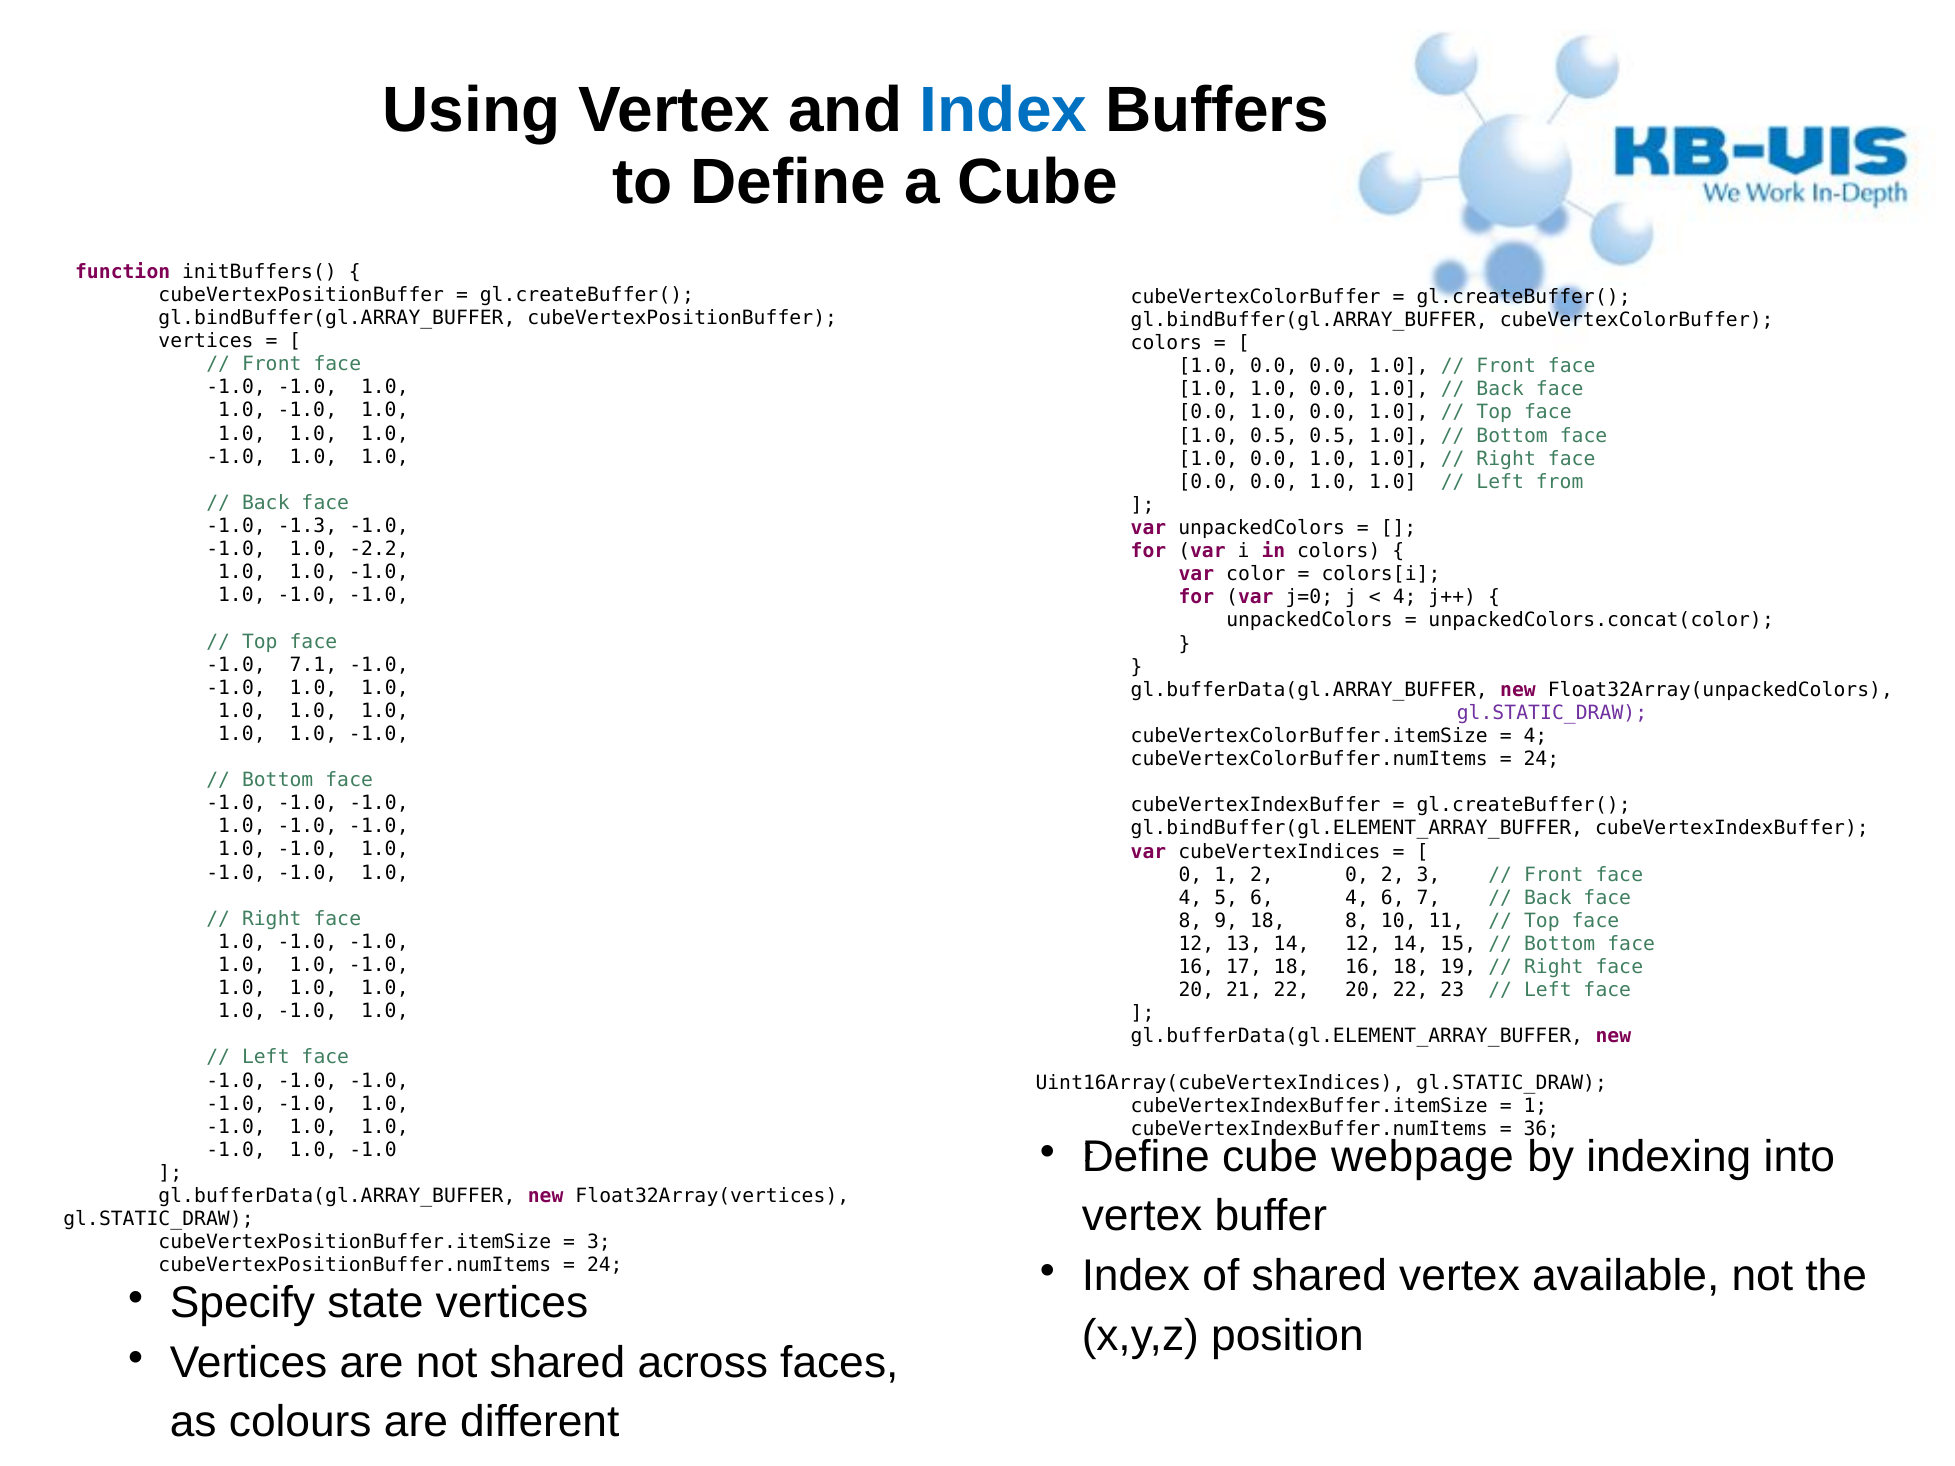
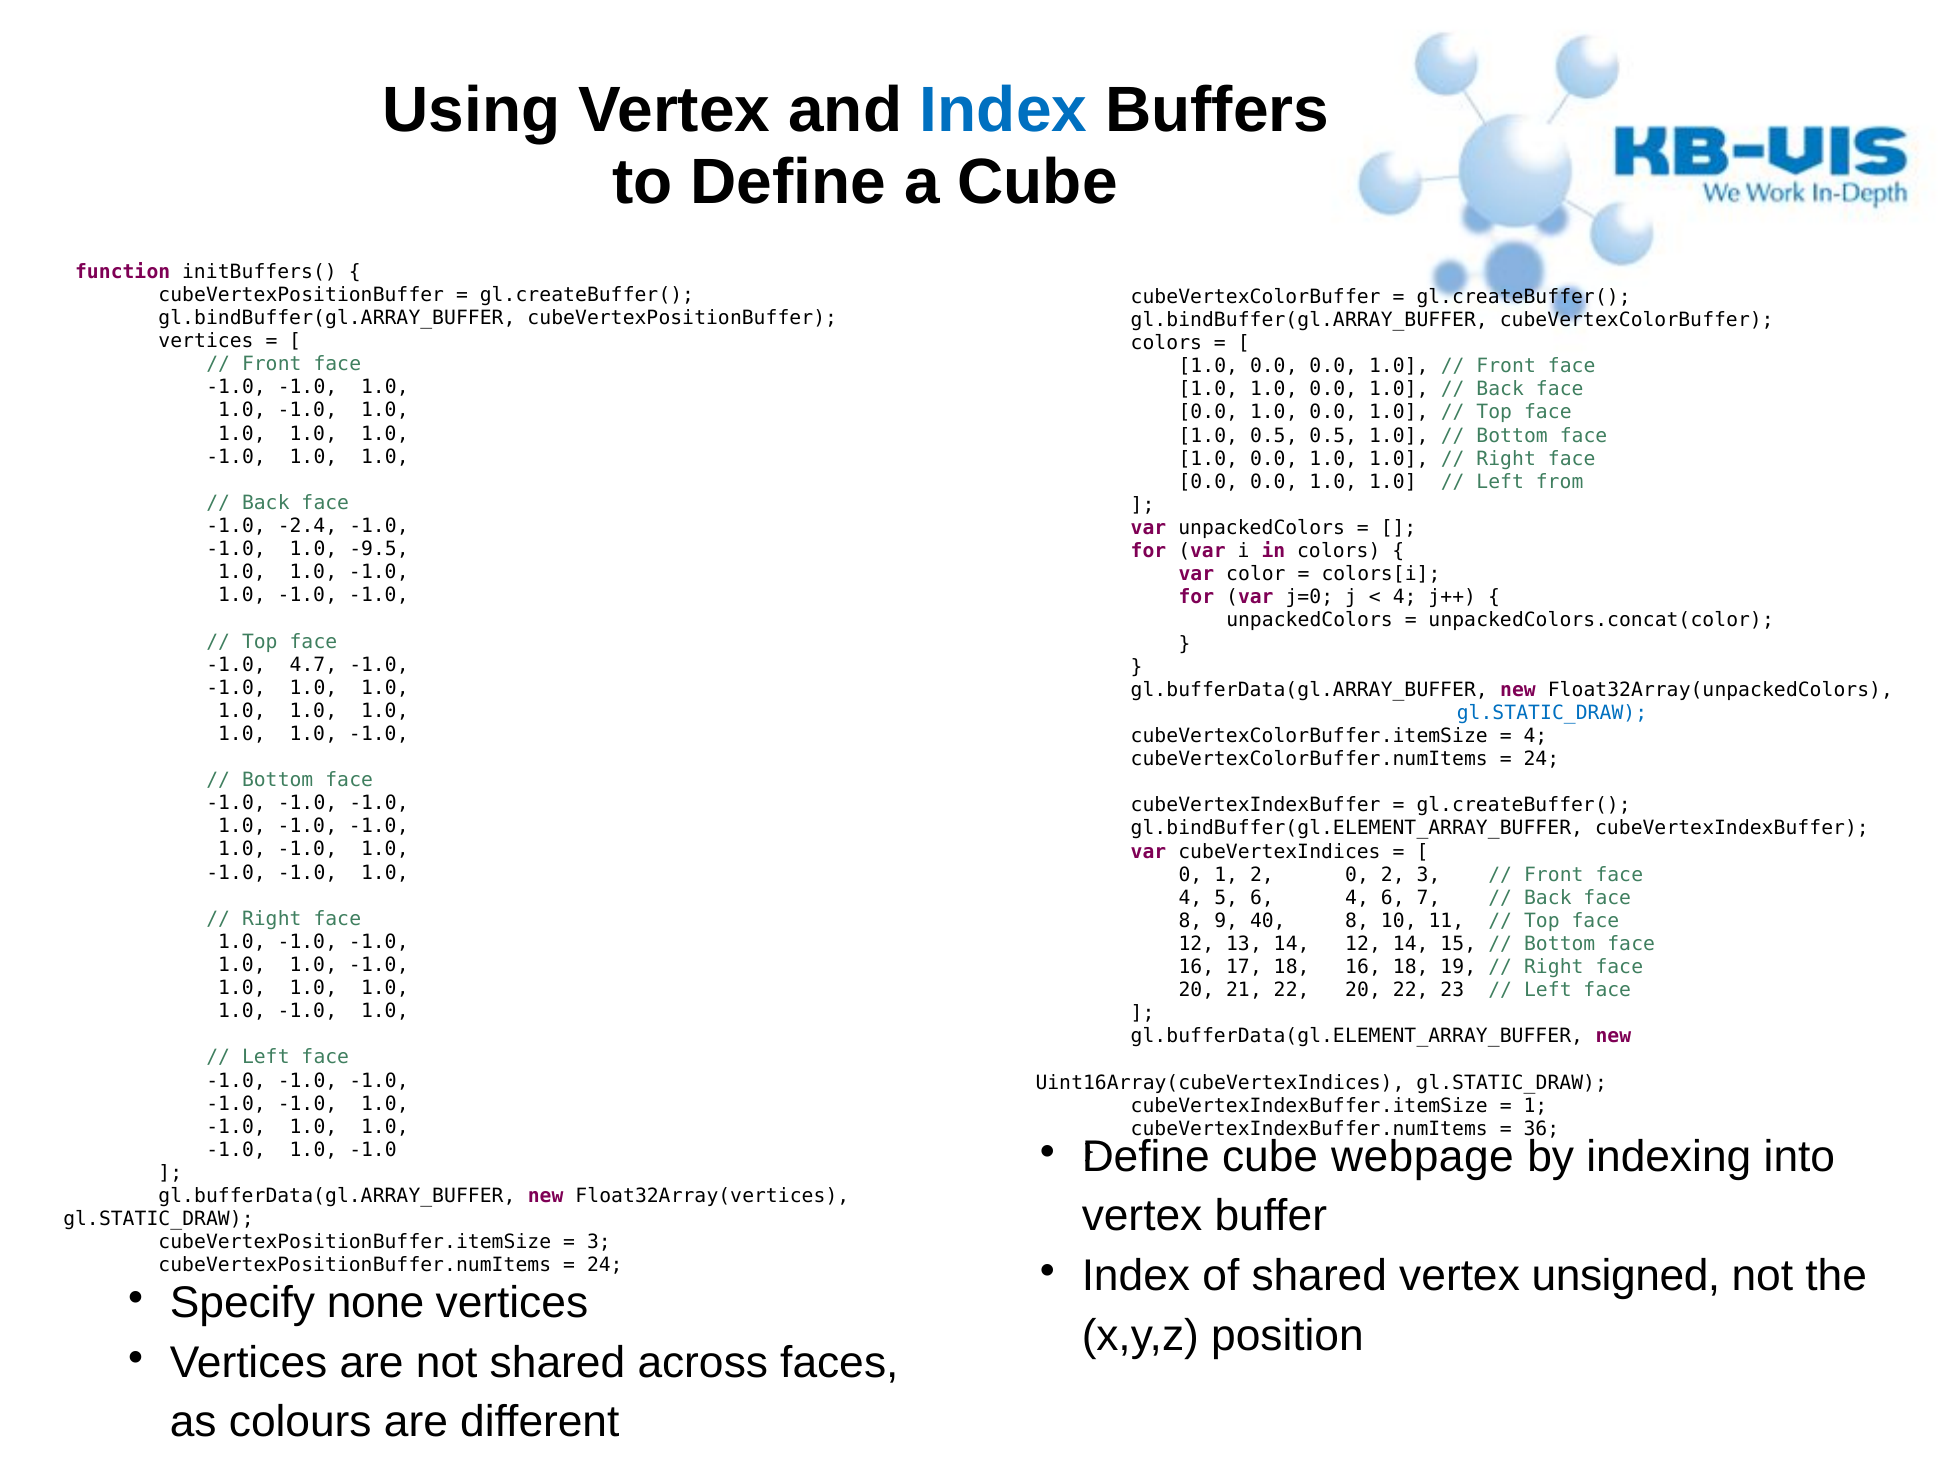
-1.3: -1.3 -> -2.4 (307, 526)
-2.2: -2.2 -> -9.5 (379, 549)
7.1: 7.1 -> 4.7 (313, 665)
gl.STATIC_DRAW colour: purple -> blue (1552, 713)
9 18: 18 -> 40 (1268, 921)
available: available -> unsigned (1626, 1276)
state: state -> none (376, 1303)
